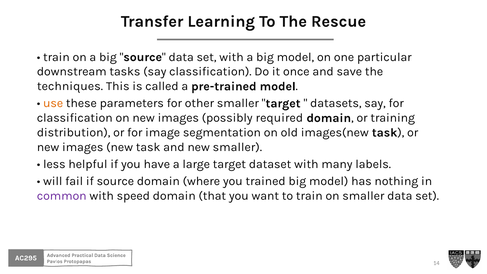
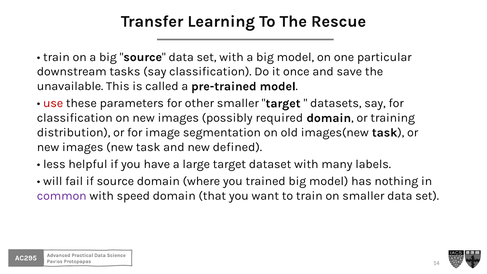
techniques: techniques -> unavailable (70, 86)
use colour: orange -> red (53, 103)
new smaller: smaller -> defined (237, 147)
